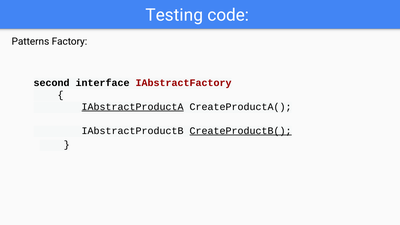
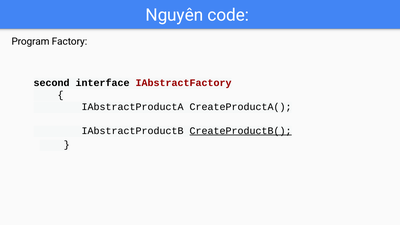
Testing: Testing -> Nguyên (174, 15)
Patterns: Patterns -> Program (30, 42)
IAbstractProductA underline: present -> none (133, 107)
